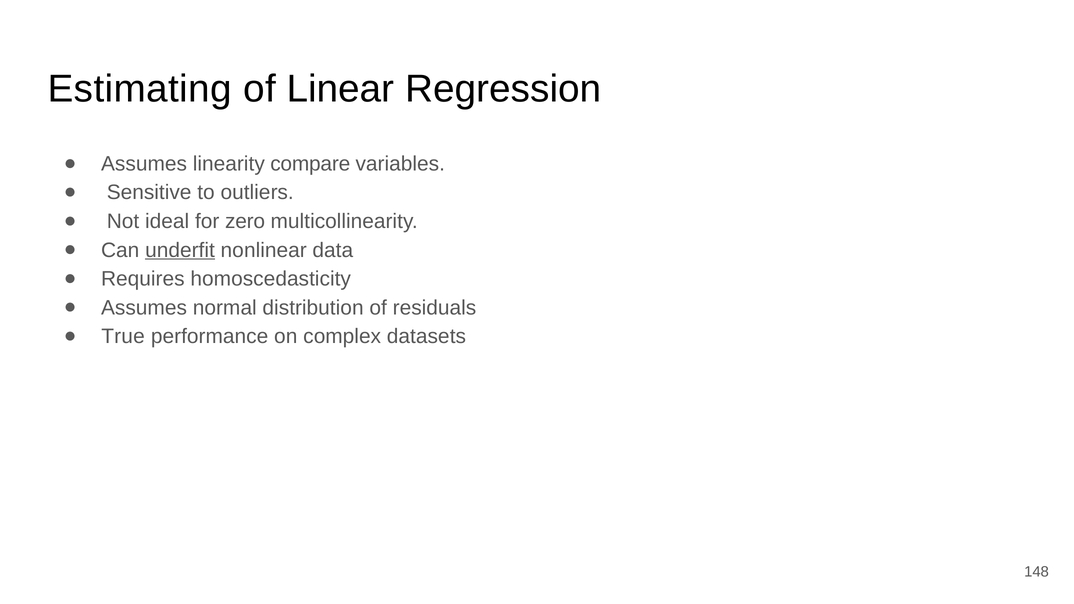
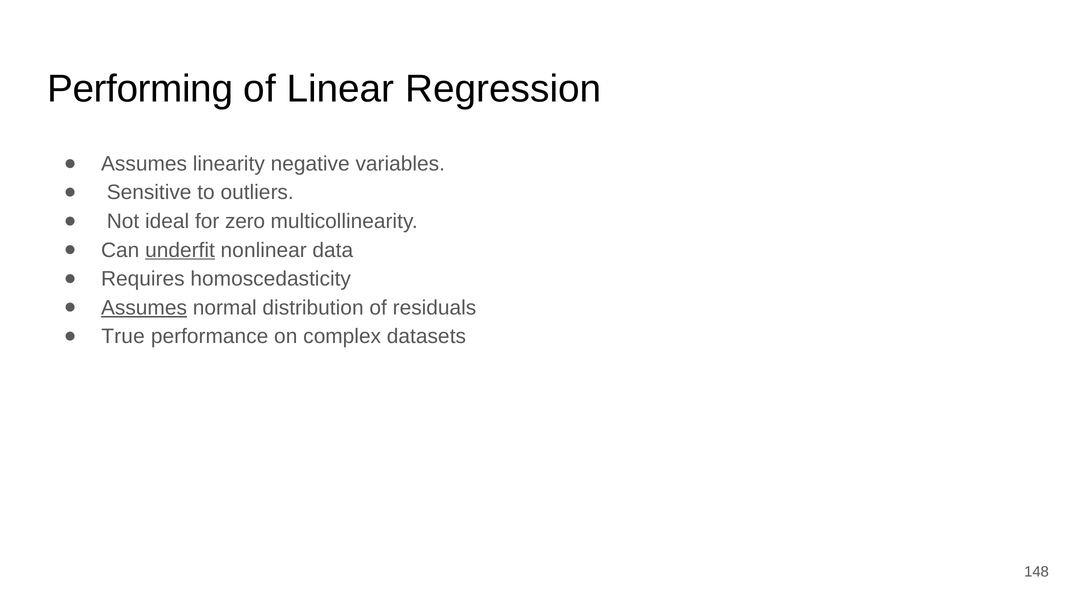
Estimating: Estimating -> Performing (140, 89)
compare: compare -> negative (310, 164)
Assumes underline: none -> present (144, 308)
